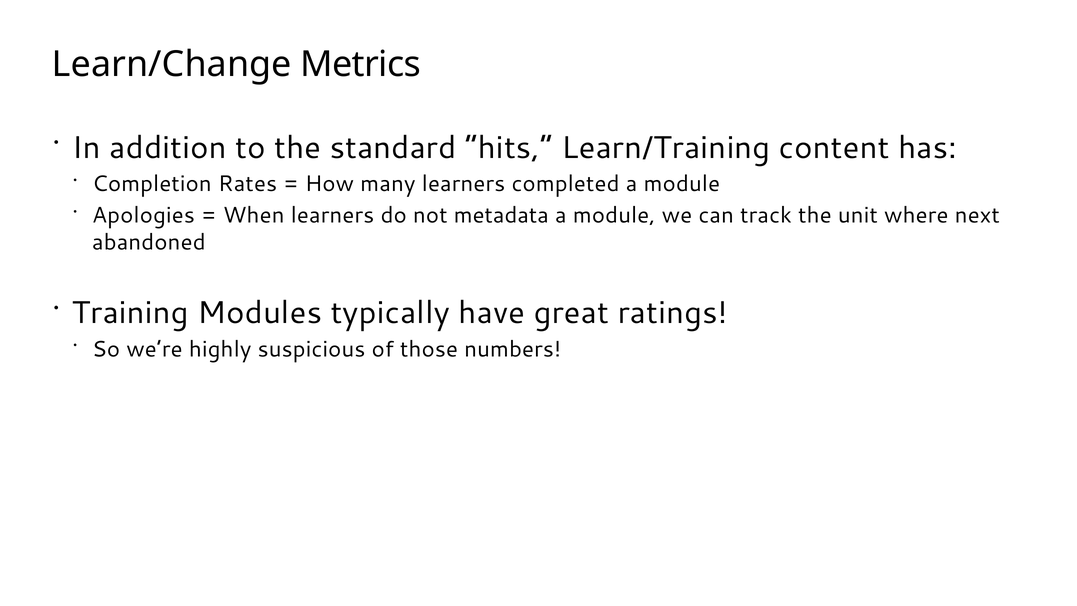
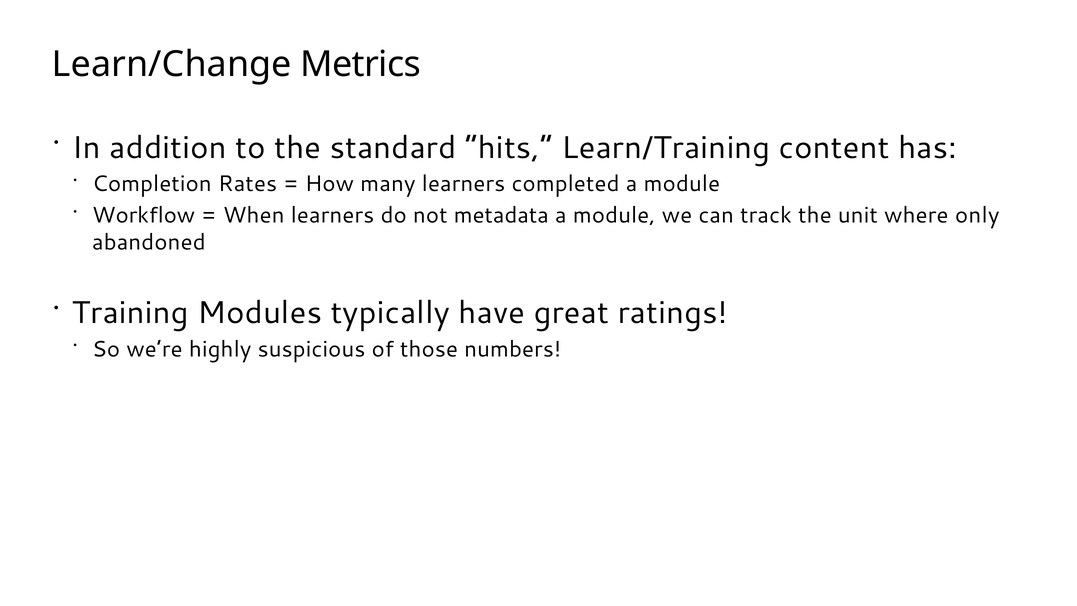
Apologies: Apologies -> Workflow (144, 215)
next: next -> only (977, 215)
